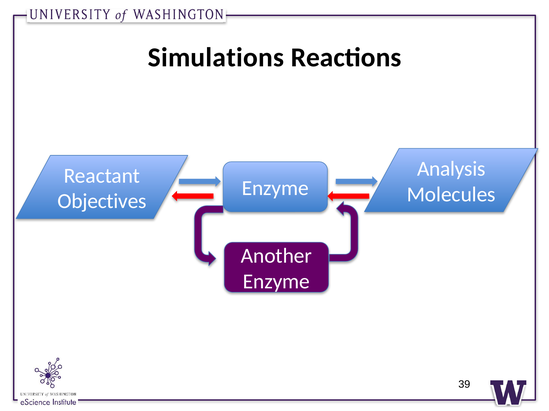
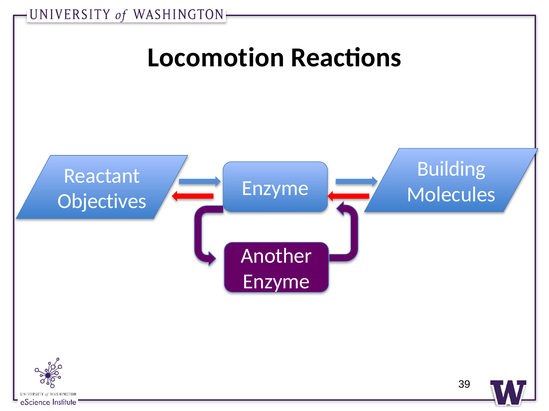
Simulations: Simulations -> Locomotion (216, 58)
Analysis: Analysis -> Building (451, 169)
